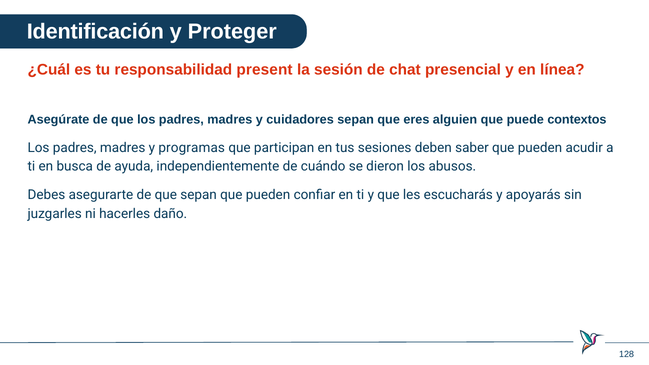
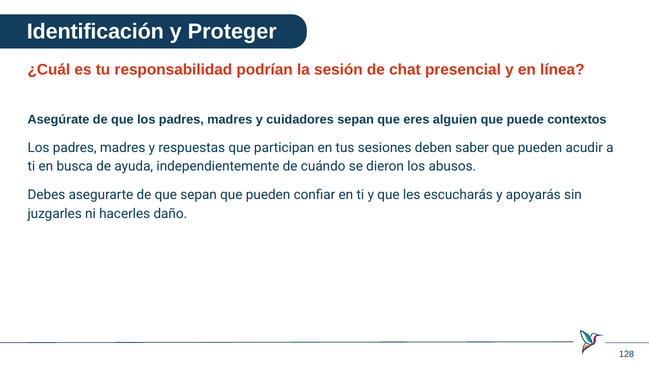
present: present -> podrían (265, 70)
programas: programas -> respuestas (192, 148)
